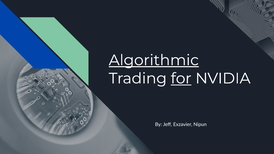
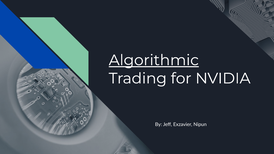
for underline: present -> none (181, 78)
